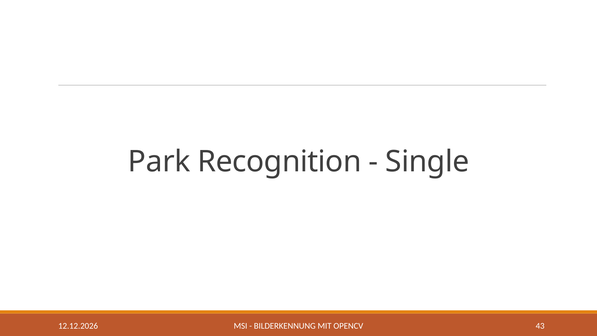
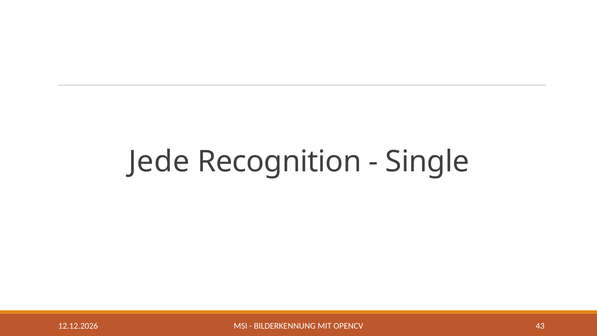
Park: Park -> Jede (159, 161)
